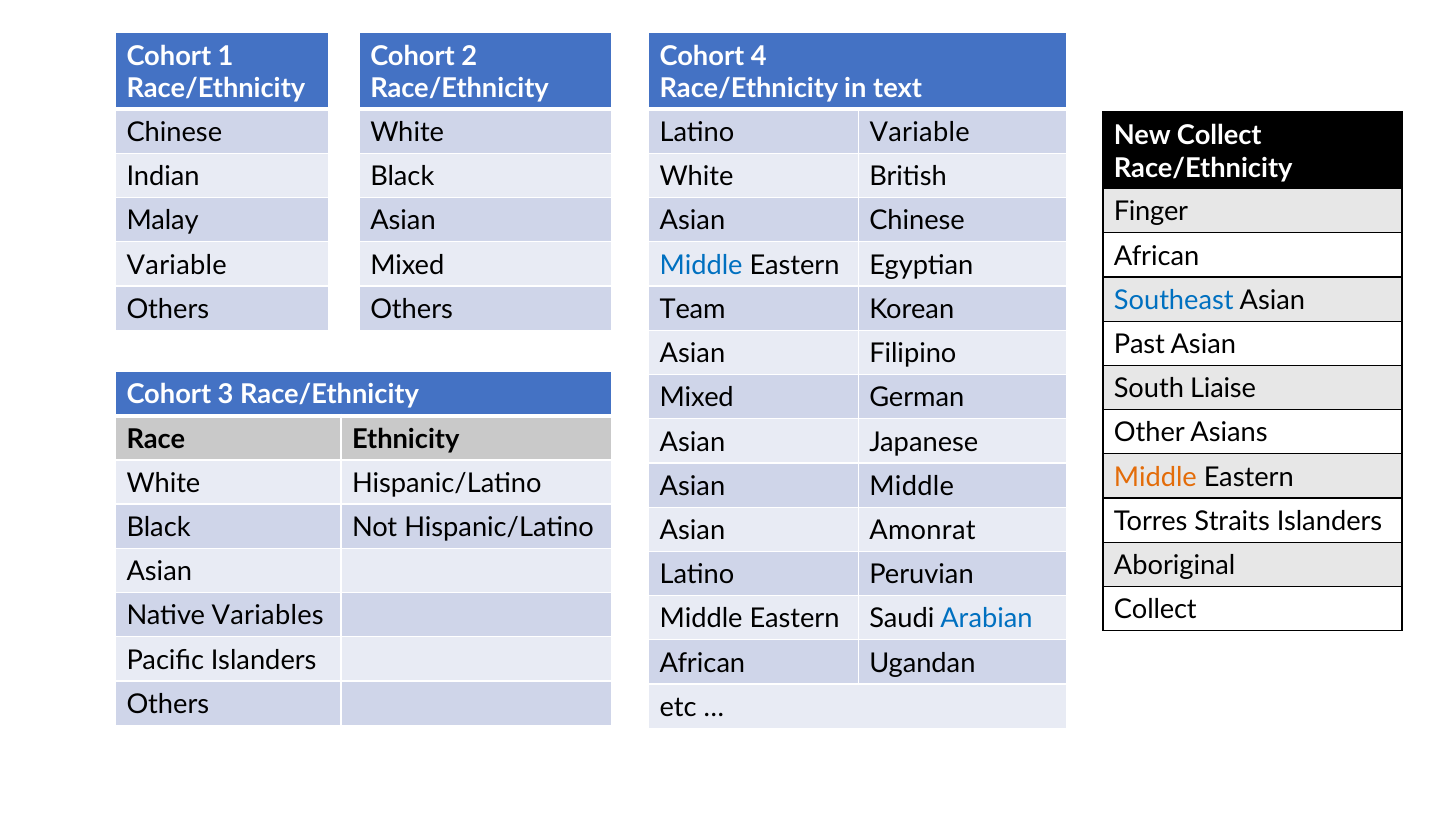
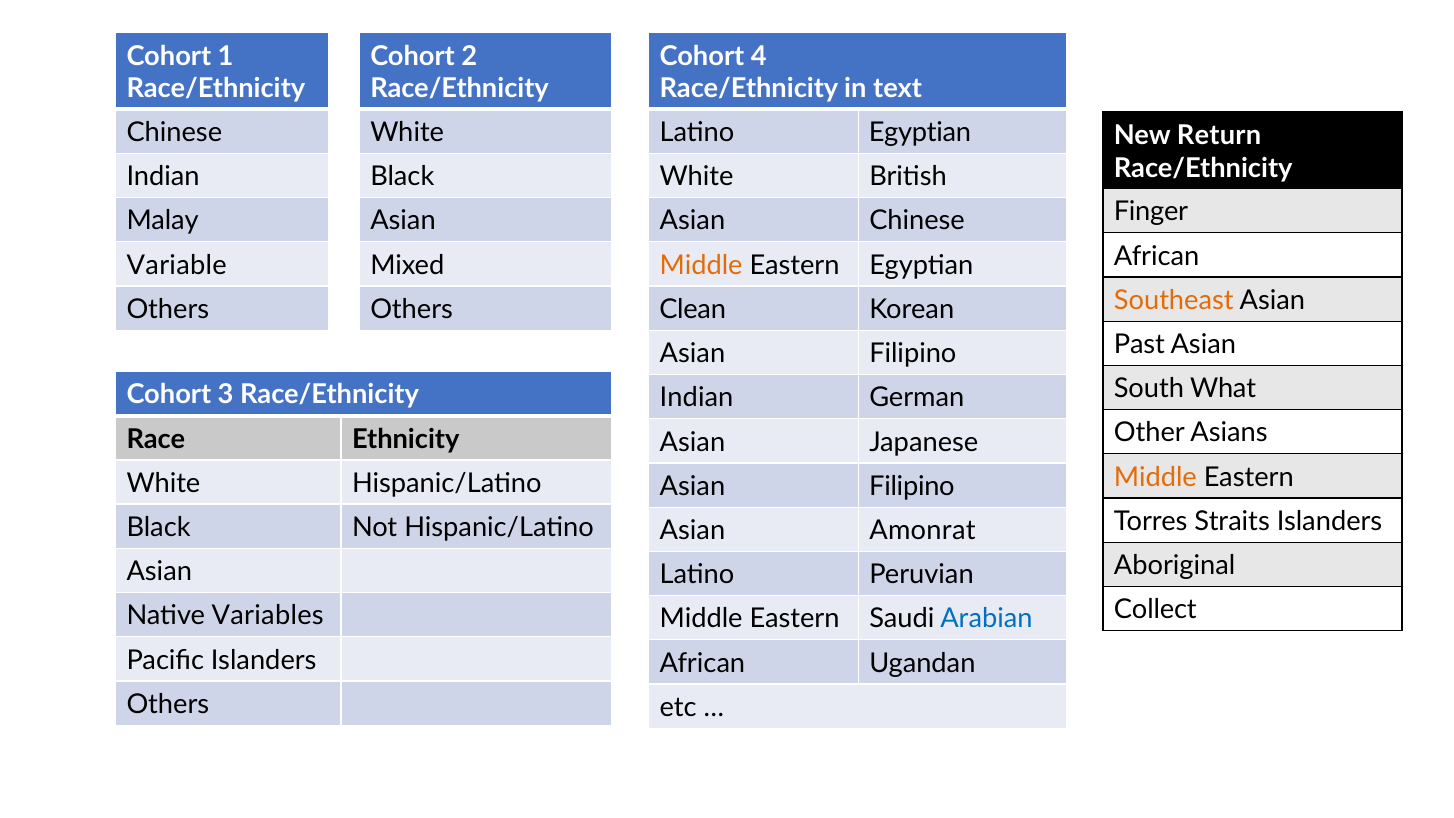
Latino Variable: Variable -> Egyptian (920, 132)
New Collect: Collect -> Return (1219, 135)
Middle colour: blue -> orange (701, 265)
Southeast colour: blue -> orange (1174, 300)
Team: Team -> Clean (693, 309)
Liaise: Liaise -> What (1223, 389)
Mixed: Mixed -> Indian (697, 398)
Middle: Middle -> Filipino (912, 486)
